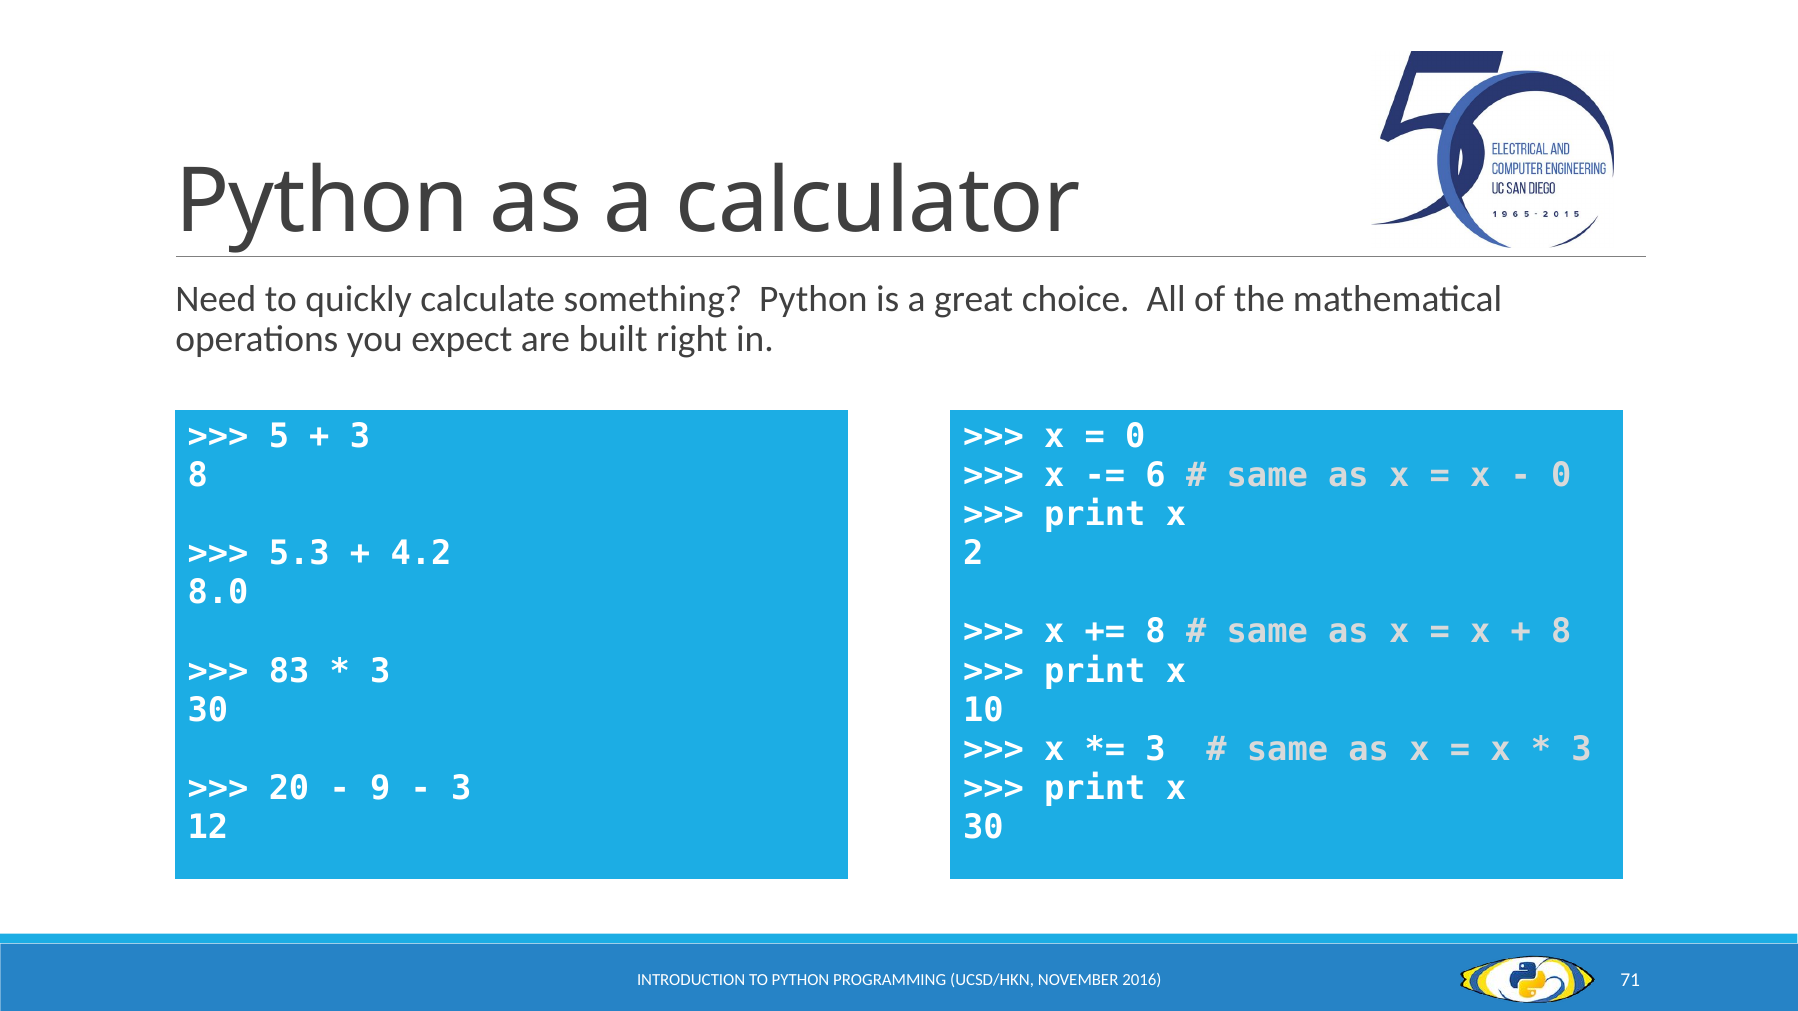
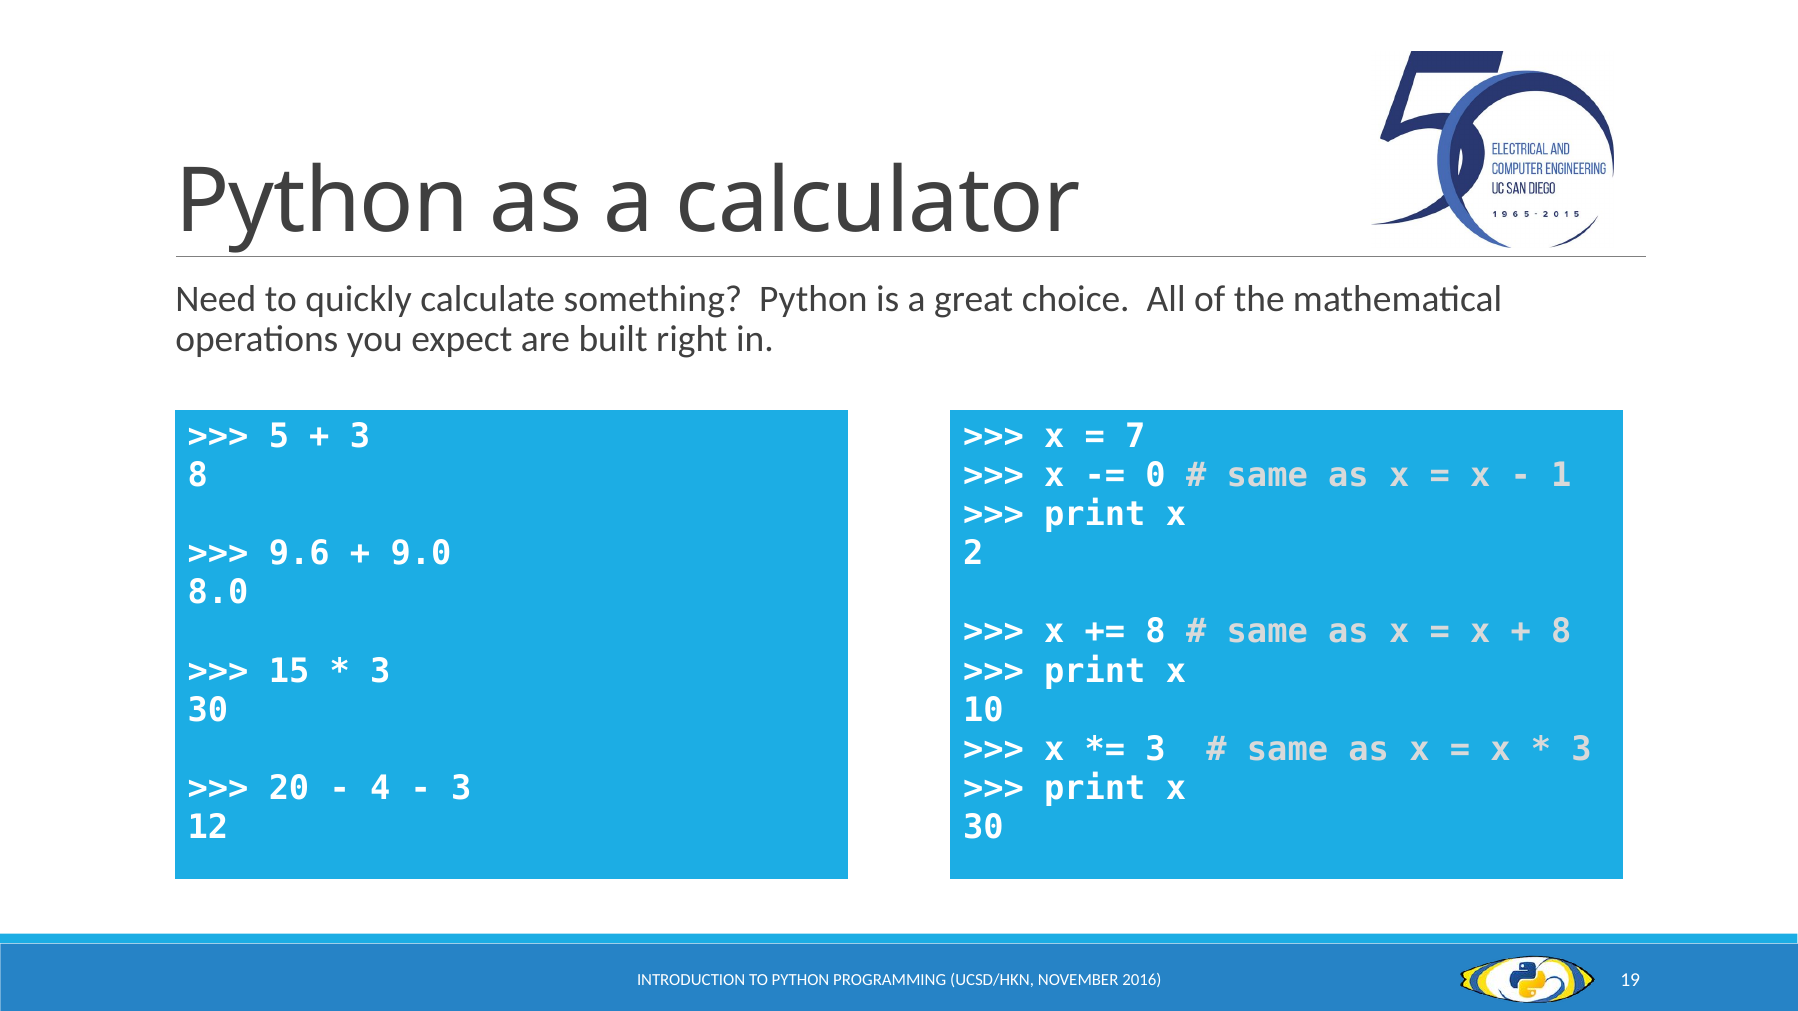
0: 0 -> 7 (1135, 436)
6: 6 -> 0 (1156, 475)
0: 0 -> 1 (1561, 475)
5.3: 5.3 -> 9.6 (299, 554)
4.2: 4.2 -> 9.0 (421, 554)
83: 83 -> 15 (289, 671)
9: 9 -> 4 (380, 789)
71: 71 -> 19 (1630, 981)
